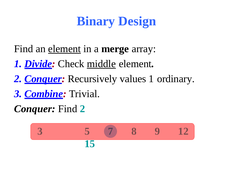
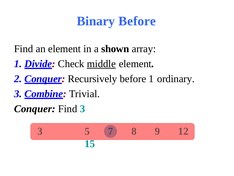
Binary Design: Design -> Before (137, 21)
element underline: present -> none (64, 49)
merge: merge -> shown (115, 49)
Recursively values: values -> before (133, 79)
Find 2: 2 -> 3 (83, 109)
